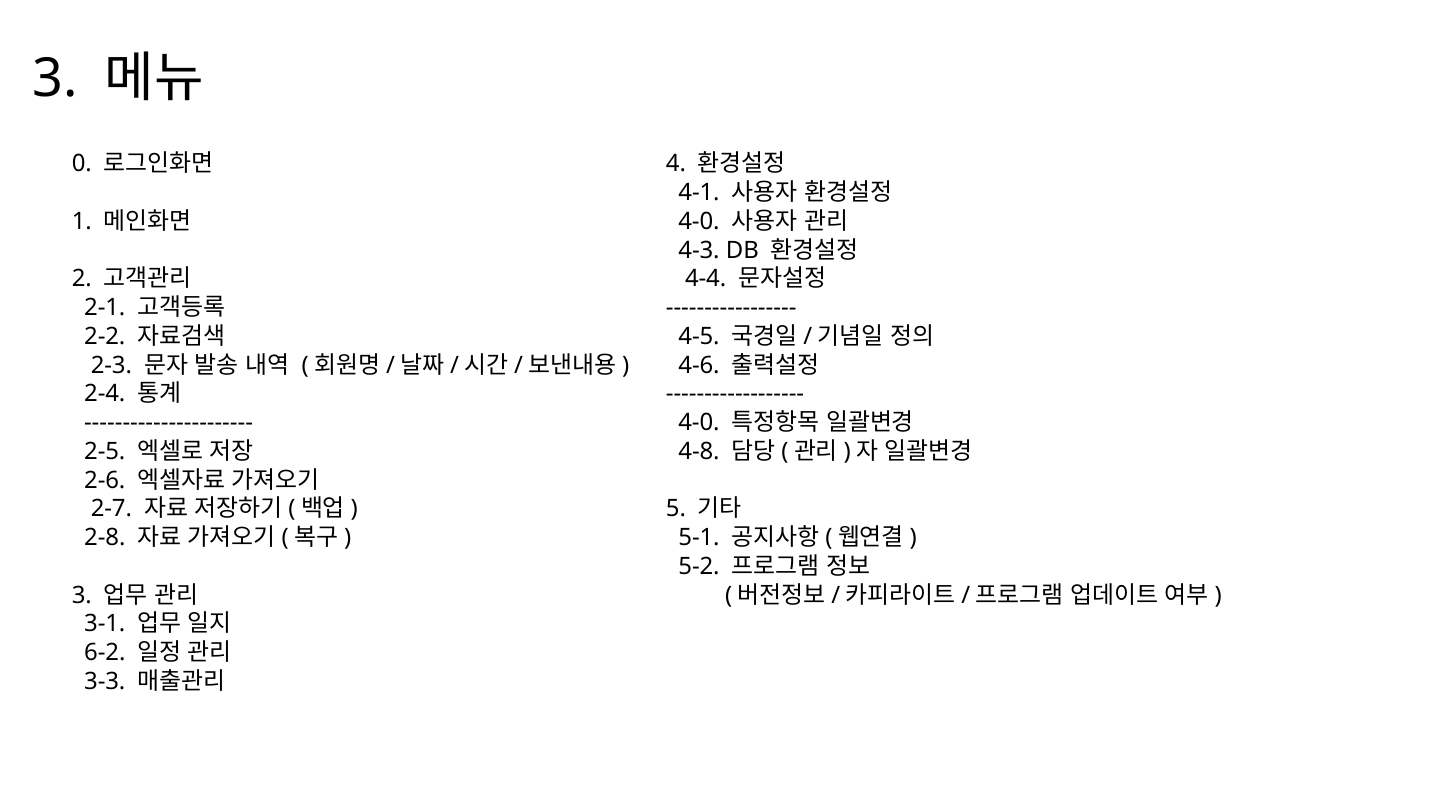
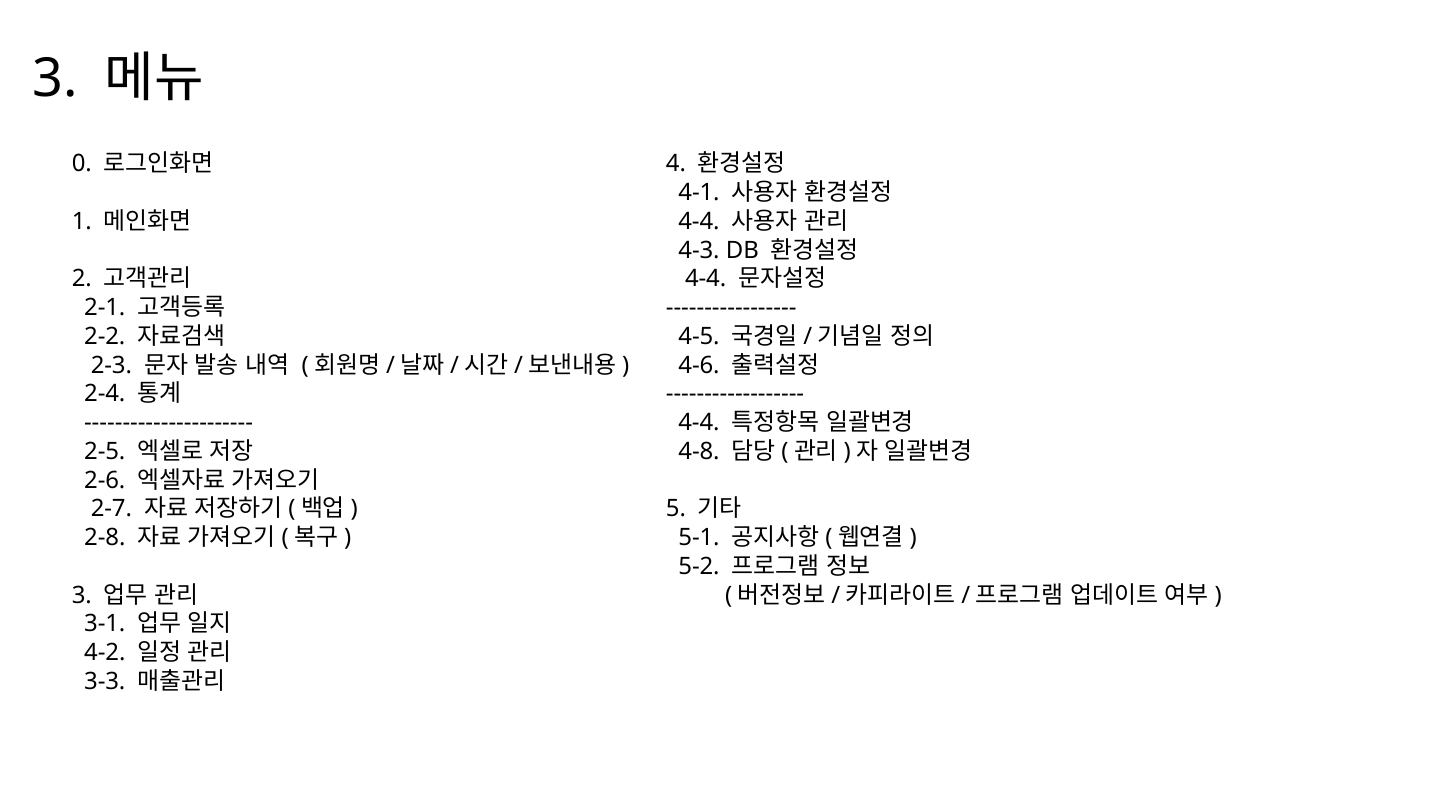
4-0: 4-0 -> 4-4 (699, 221)
4-0: 4-0 -> 4-4 (699, 422)
6-2: 6-2 -> 4-2 (105, 652)
